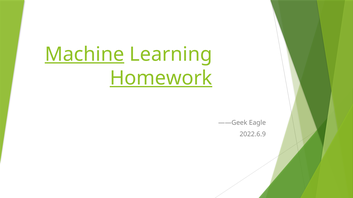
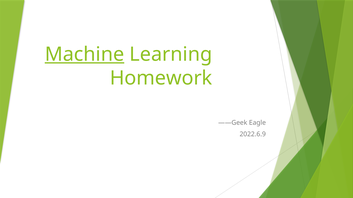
Homework underline: present -> none (161, 78)
